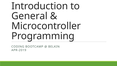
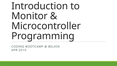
General: General -> Monitor (30, 16)
